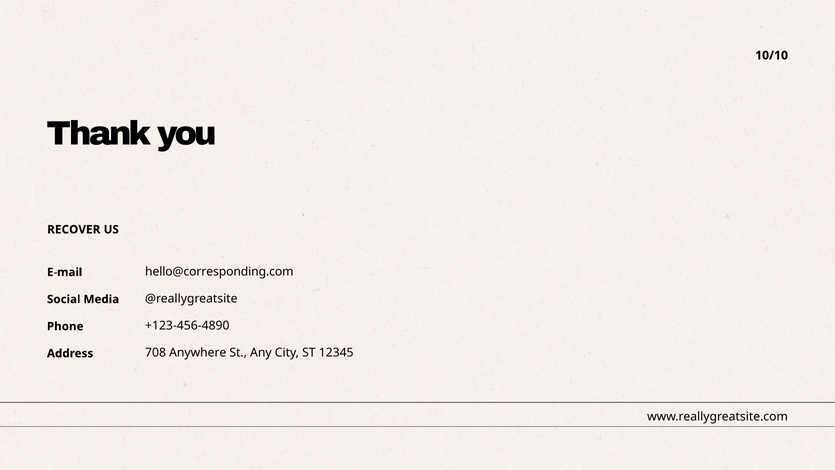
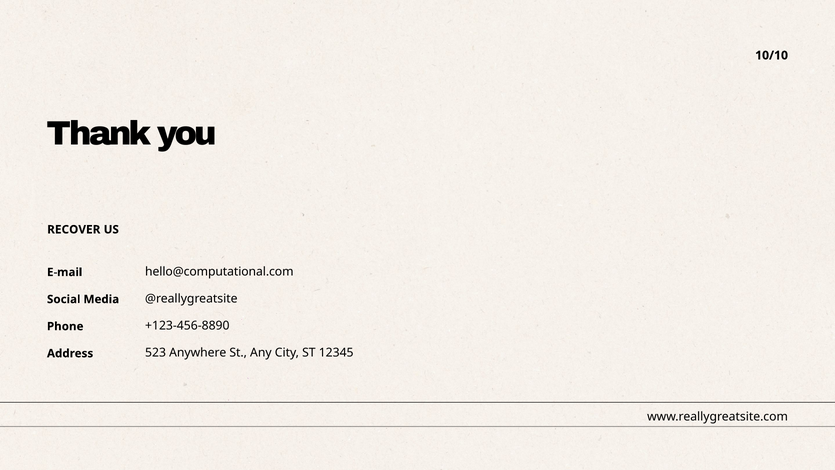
hello@corresponding.com: hello@corresponding.com -> hello@computational.com (219, 271)
+123-456-4890: +123-456-4890 -> +123-456-8890 (187, 326)
708: 708 -> 523 (156, 353)
